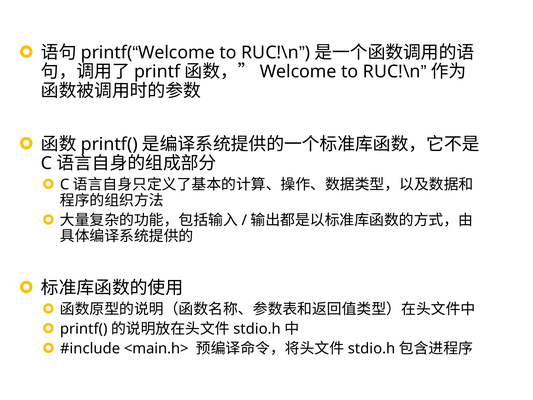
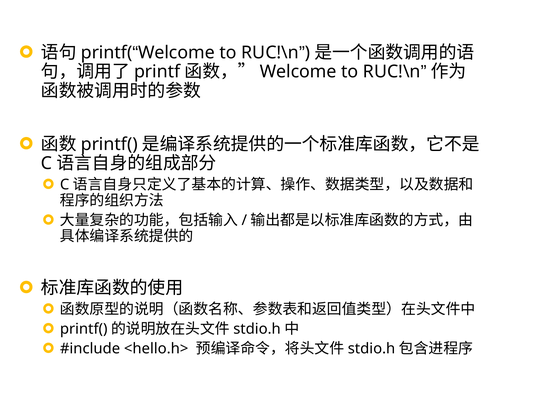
<main.h>: <main.h> -> <hello.h> (156, 348)
